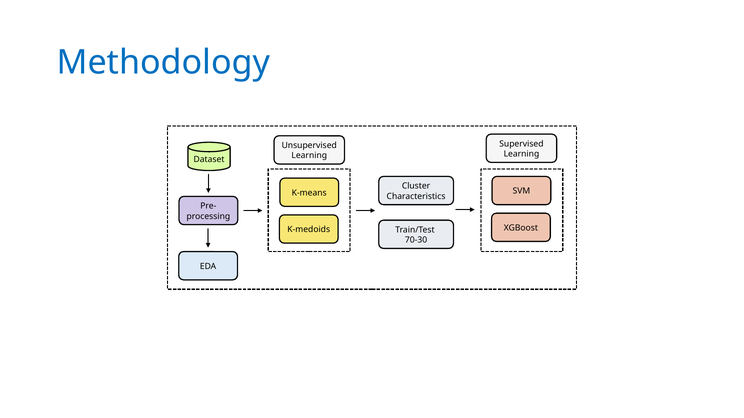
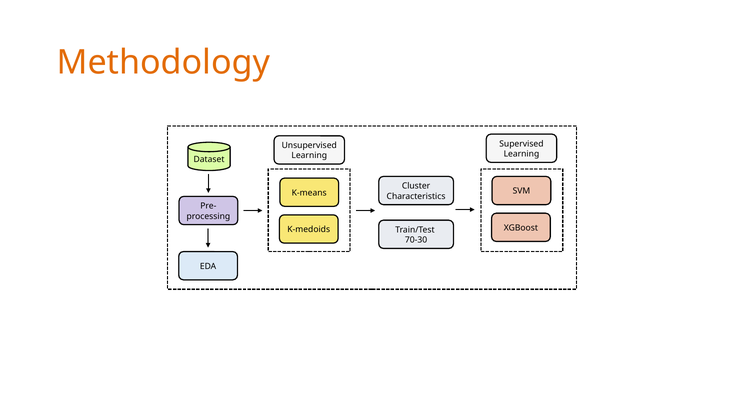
Methodology colour: blue -> orange (163, 62)
